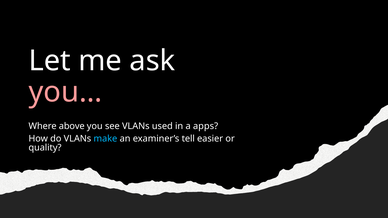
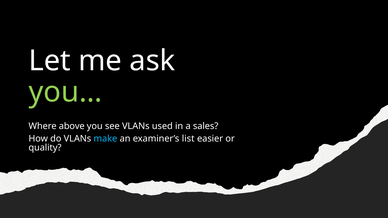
you… colour: pink -> light green (65, 92)
apps: apps -> sales (206, 126)
tell: tell -> list (188, 139)
